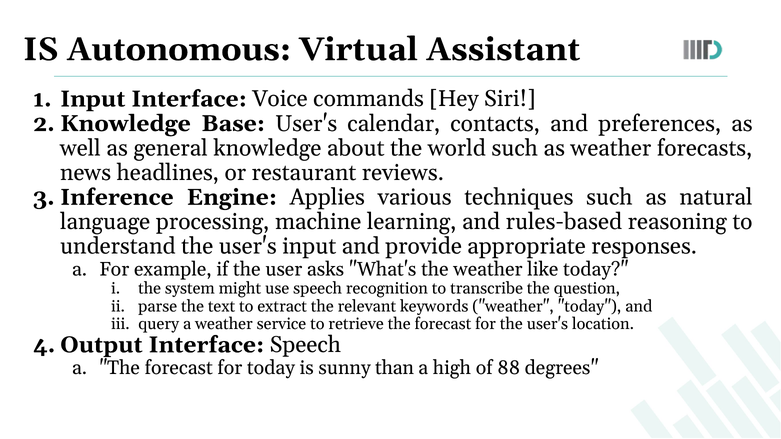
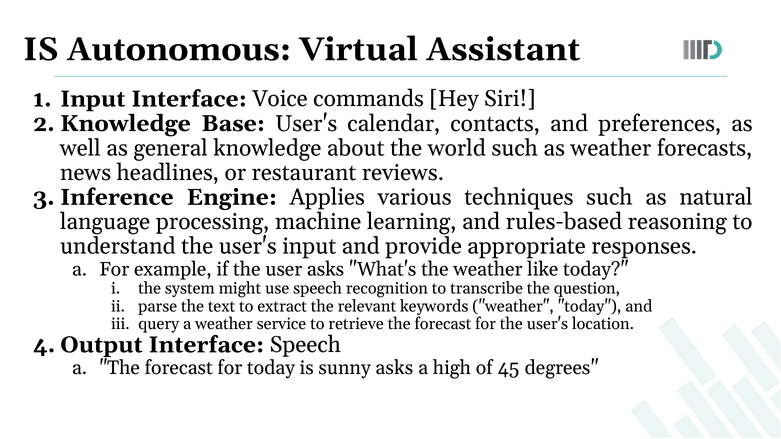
sunny than: than -> asks (394, 368)
88: 88 -> 45 (509, 368)
